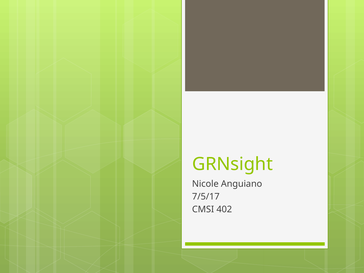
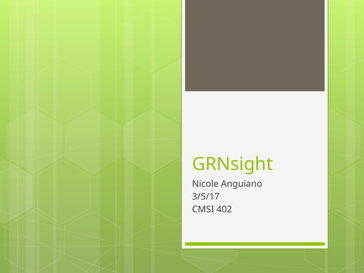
7/5/17: 7/5/17 -> 3/5/17 (206, 197)
